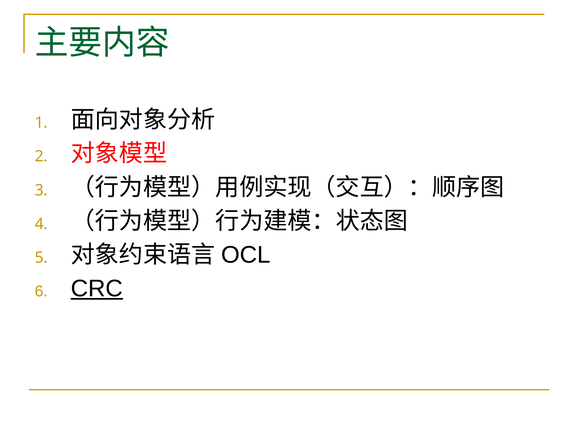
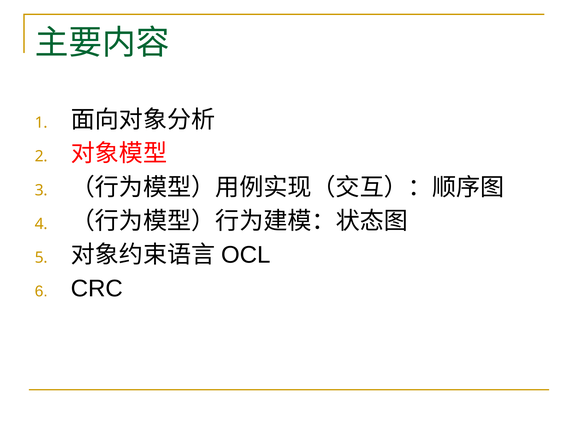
CRC underline: present -> none (97, 289)
